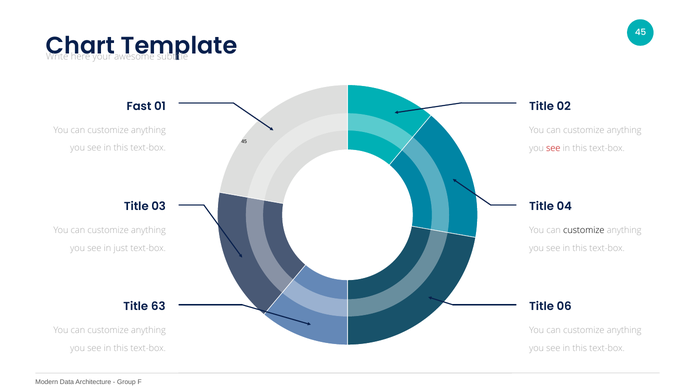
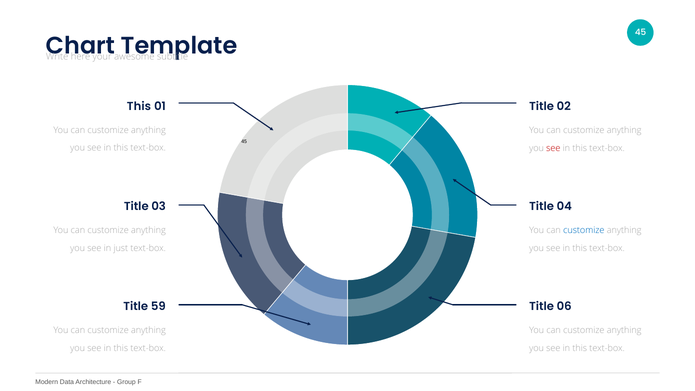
Fast: Fast -> This (139, 106)
customize colour: black -> blue (584, 230)
63: 63 -> 59 (158, 306)
